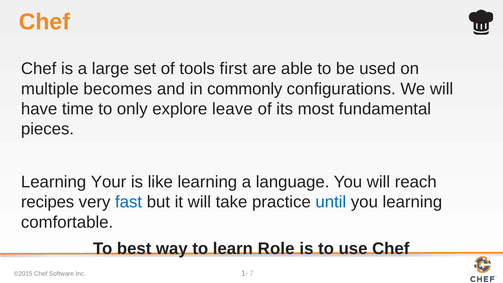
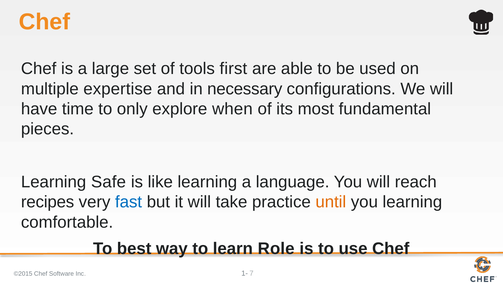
becomes: becomes -> expertise (118, 89)
commonly: commonly -> necessary (245, 89)
leave: leave -> when (232, 109)
Your: Your -> Safe (108, 182)
until colour: blue -> orange (331, 202)
